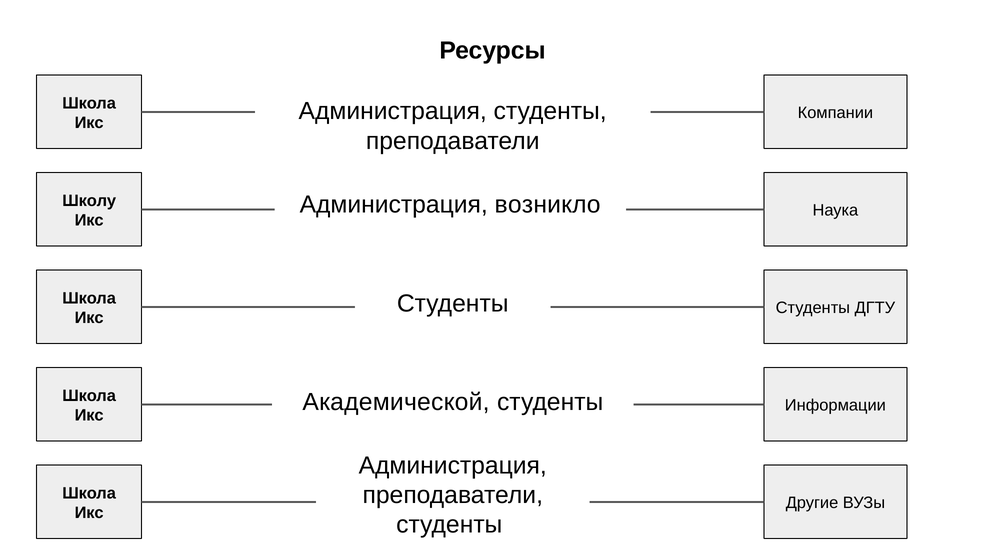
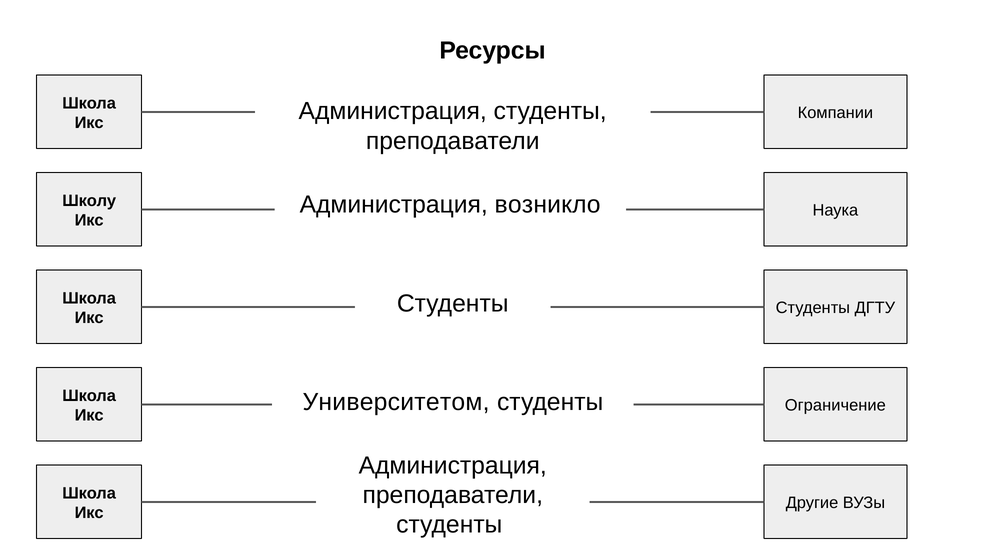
Академической: Академической -> Университетом (396, 402)
Информации: Информации -> Ограничение (835, 405)
